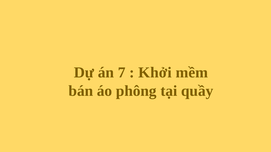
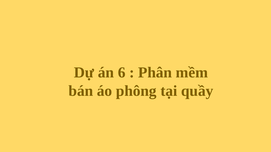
7: 7 -> 6 (122, 73)
Khởi: Khởi -> Phân (155, 73)
